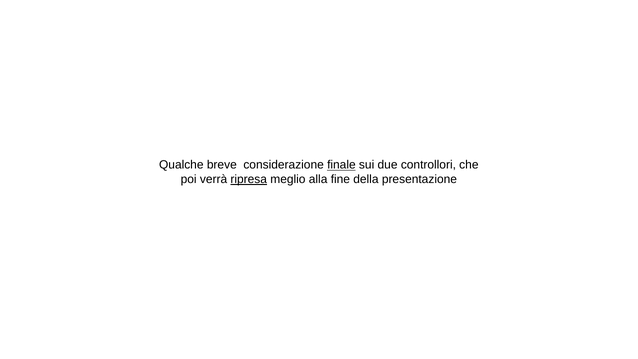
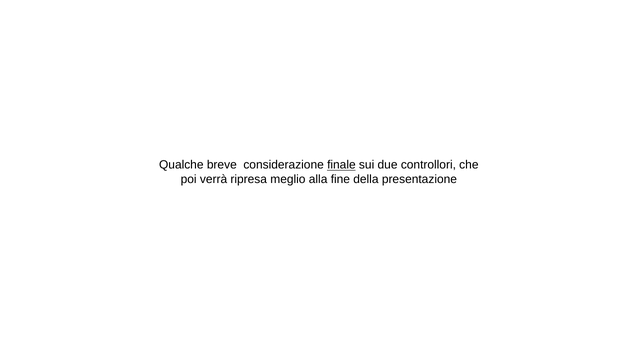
ripresa underline: present -> none (249, 179)
